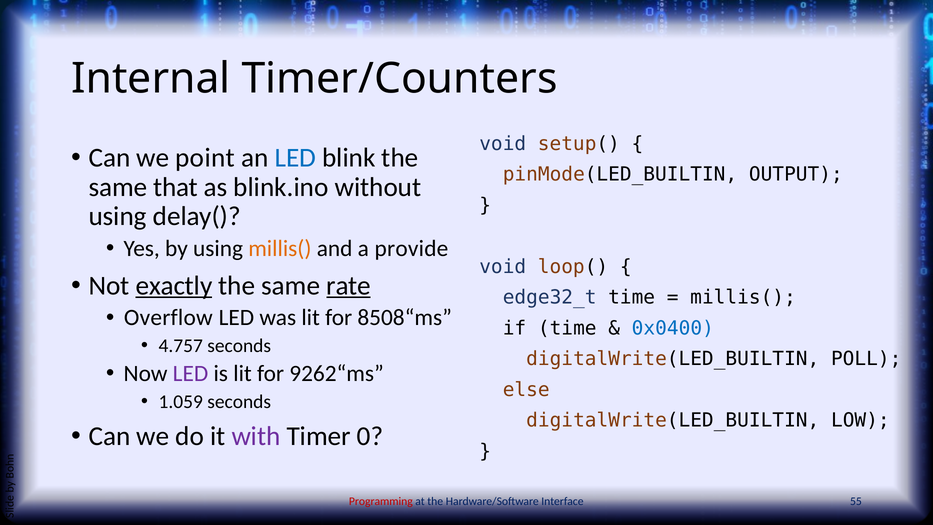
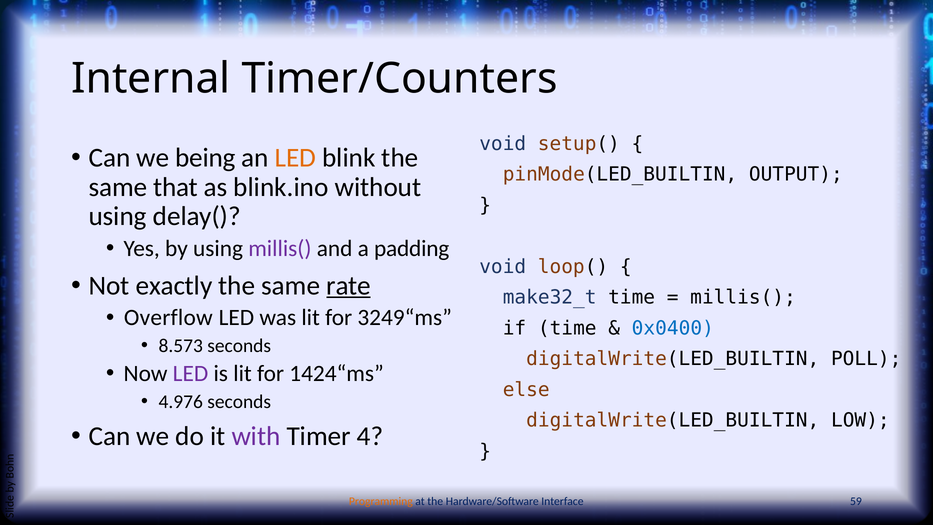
point: point -> being (205, 158)
LED colour: blue -> orange (295, 158)
millis( colour: orange -> purple (280, 249)
provide: provide -> padding (412, 249)
exactly underline: present -> none (174, 285)
edge32_t: edge32_t -> make32_t (550, 297)
8508“ms: 8508“ms -> 3249“ms (405, 318)
4.757: 4.757 -> 8.573 (181, 346)
9262“ms: 9262“ms -> 1424“ms (337, 374)
1.059: 1.059 -> 4.976 (181, 401)
0: 0 -> 4 (370, 436)
Programming colour: red -> orange (381, 501)
55: 55 -> 59 (856, 501)
